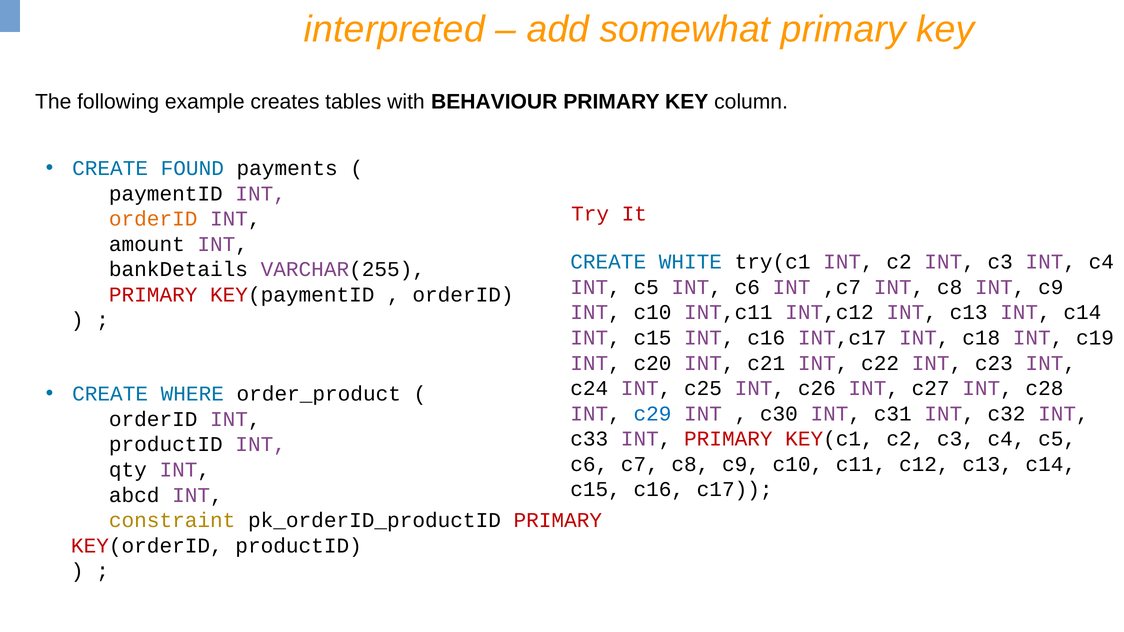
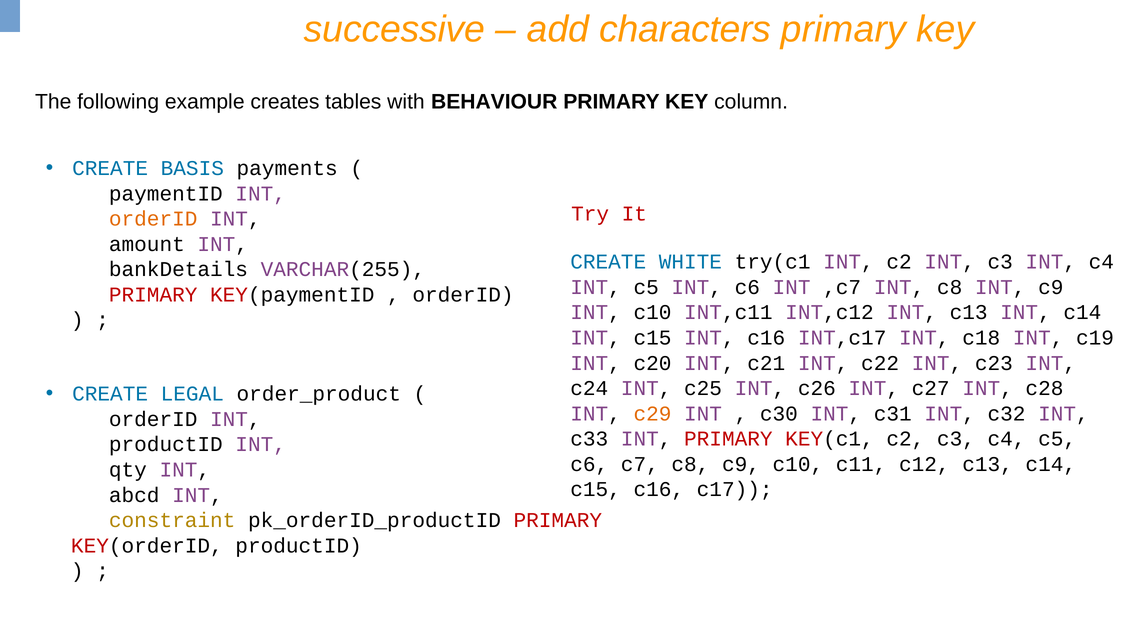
interpreted: interpreted -> successive (395, 29)
somewhat: somewhat -> characters (685, 29)
FOUND: FOUND -> BASIS (192, 168)
WHERE: WHERE -> LEGAL (192, 394)
c29 colour: blue -> orange (652, 414)
